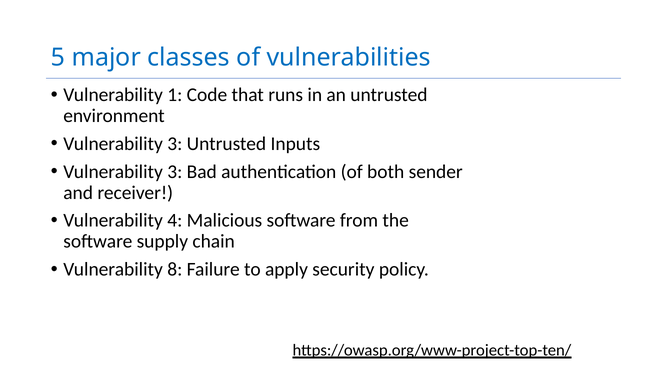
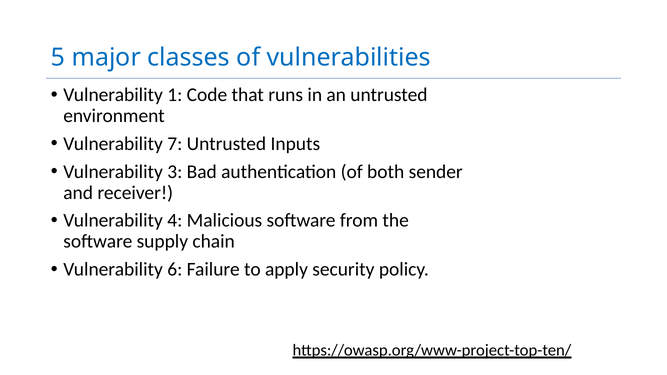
3: 3 -> 7 (175, 144)
8: 8 -> 6 (175, 270)
